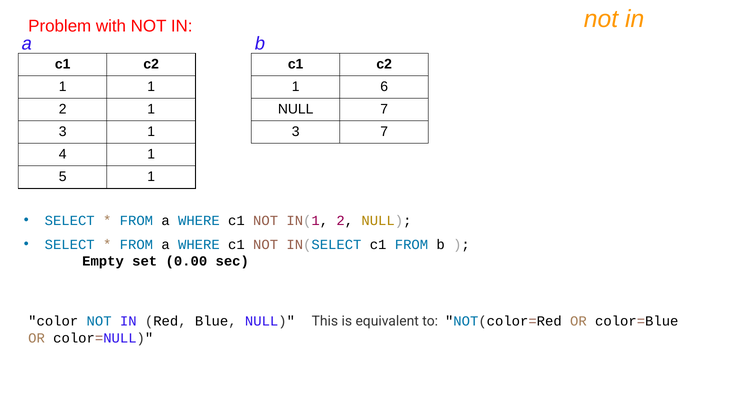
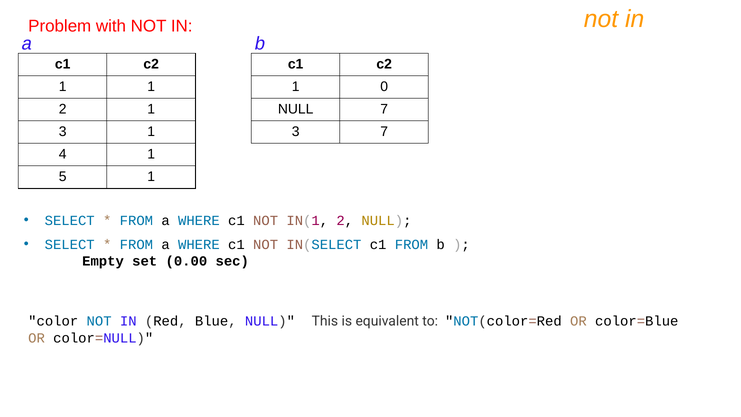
6: 6 -> 0 (384, 86)
